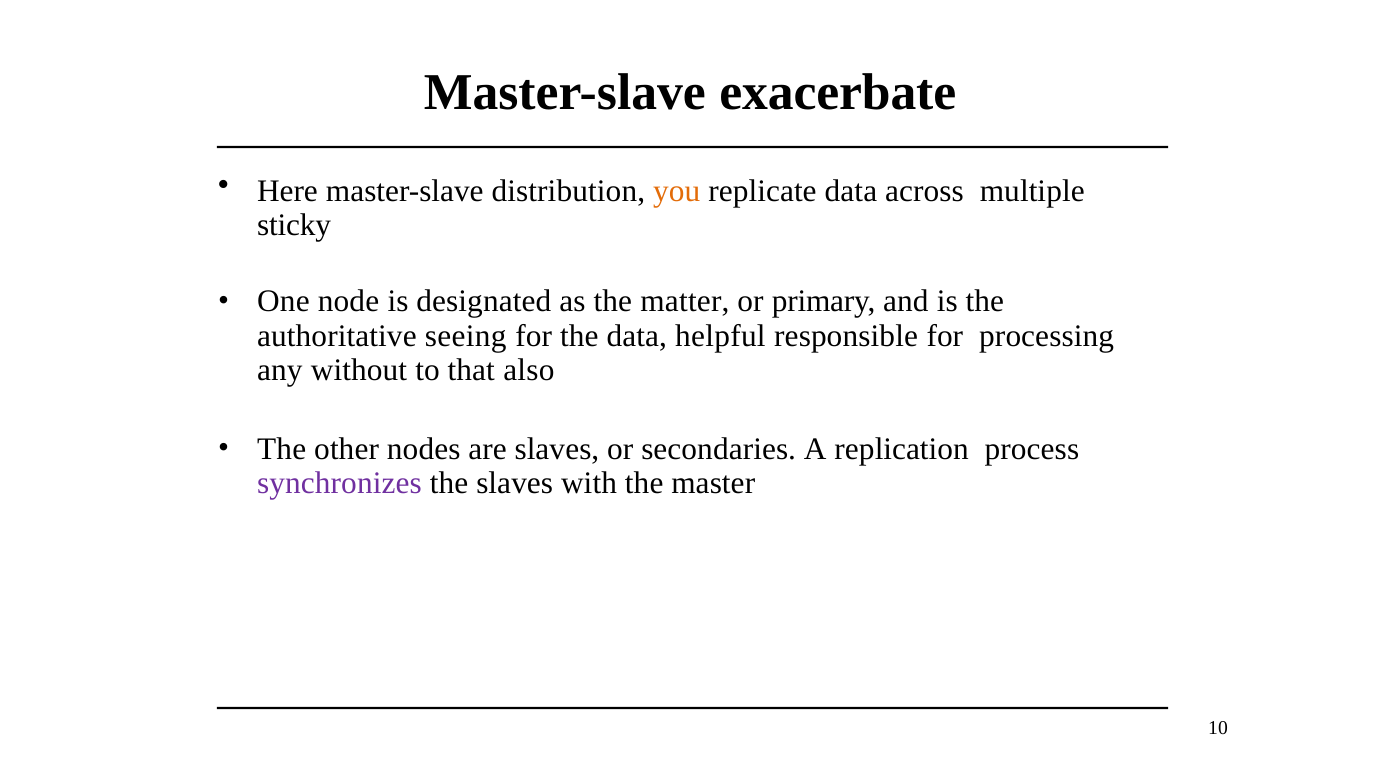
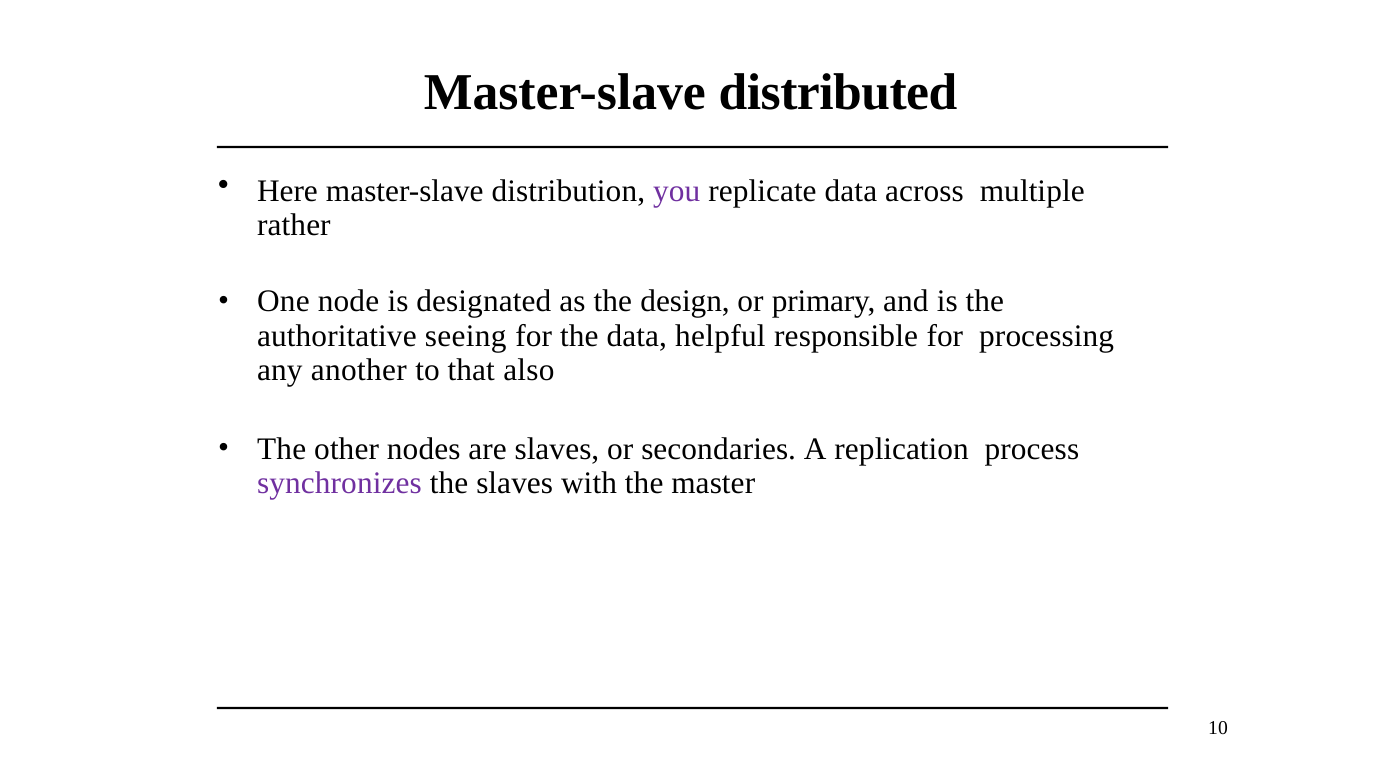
exacerbate: exacerbate -> distributed (838, 93)
you colour: orange -> purple (677, 191)
sticky: sticky -> rather (294, 225)
matter: matter -> design (685, 301)
without: without -> another (359, 370)
